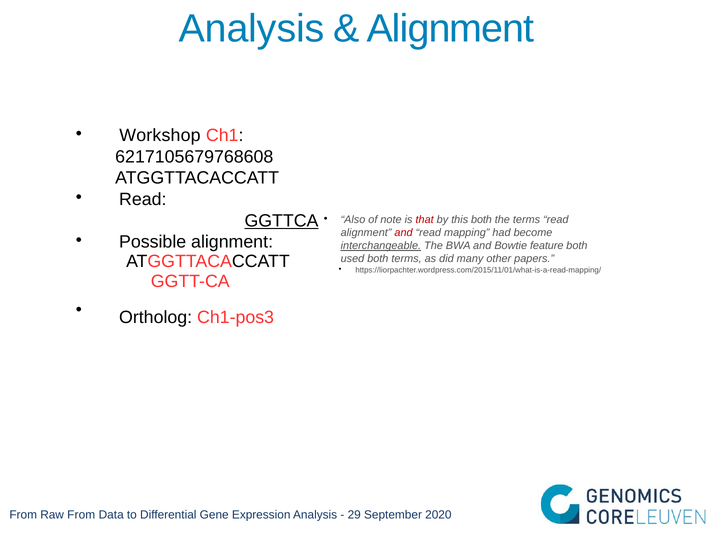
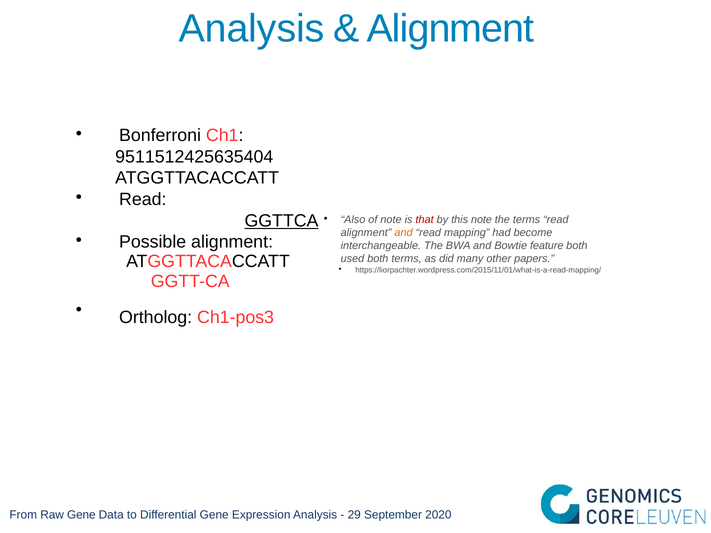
Workshop: Workshop -> Bonferroni (160, 135)
6217105679768608: 6217105679768608 -> 9511512425635404 (194, 157)
this both: both -> note (481, 220)
and colour: red -> orange (404, 233)
interchangeable underline: present -> none (381, 246)
From: From -> Gene (81, 515)
